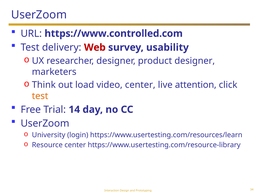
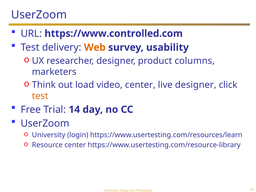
Web colour: red -> orange (95, 47)
product designer: designer -> columns (195, 61)
live attention: attention -> designer (196, 85)
